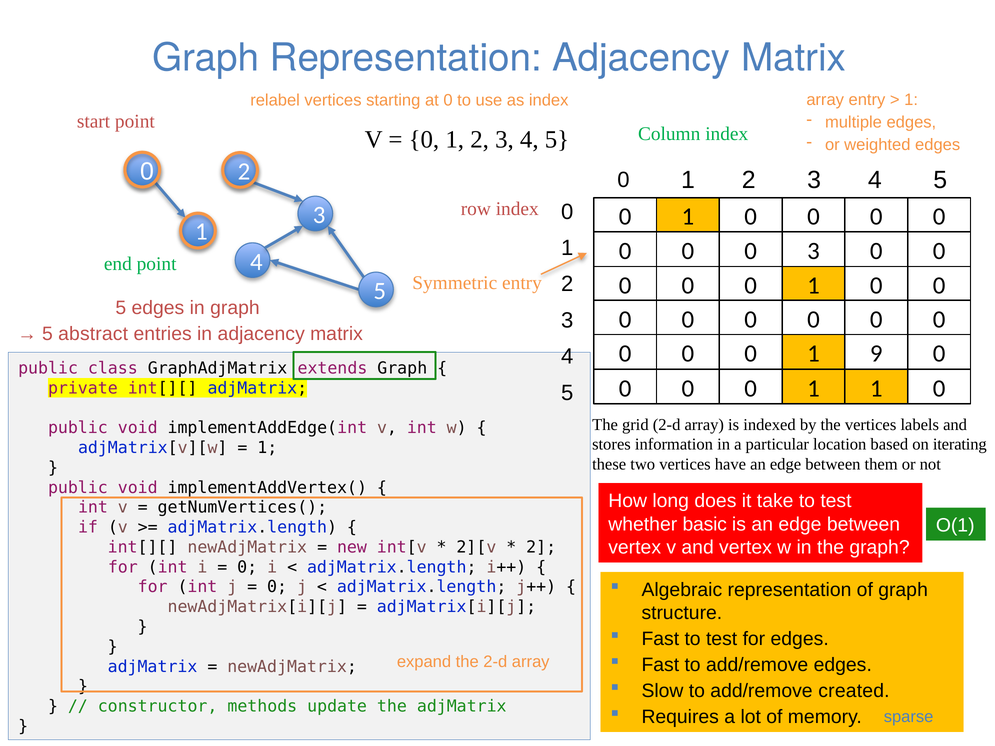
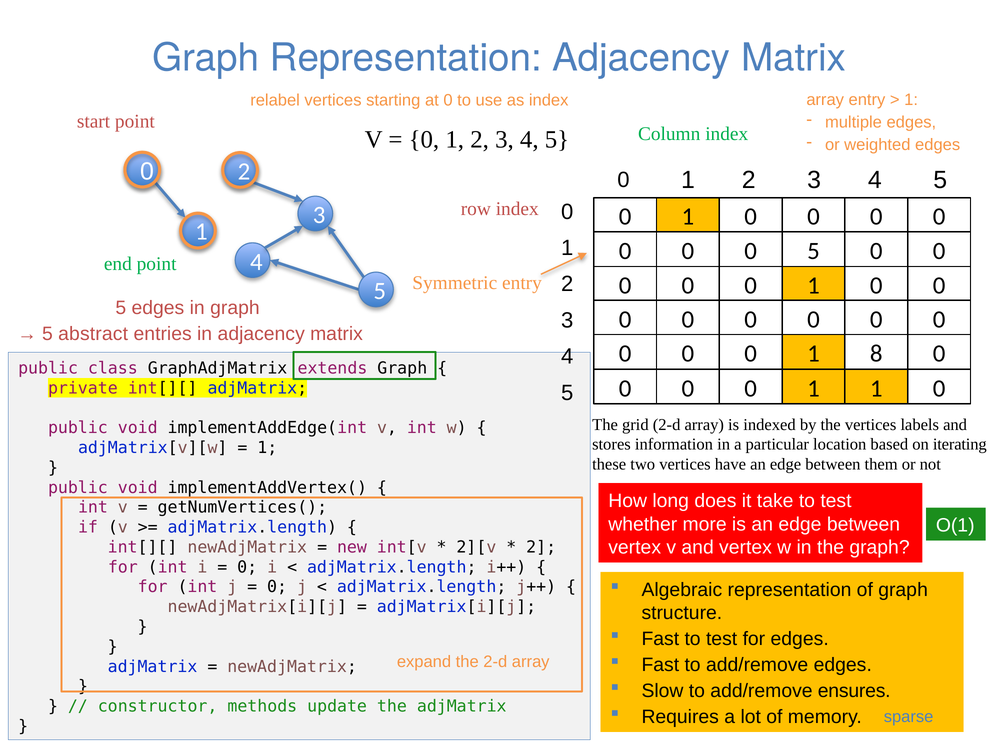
3: 3 -> 5 (813, 251)
9: 9 -> 8 (876, 354)
basic: basic -> more (705, 524)
created: created -> ensures (854, 691)
